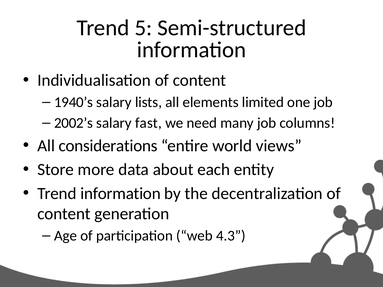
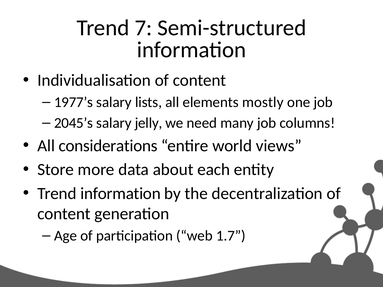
5: 5 -> 7 (143, 28)
1940’s: 1940’s -> 1977’s (74, 102)
limited: limited -> mostly (263, 102)
2002’s: 2002’s -> 2045’s (74, 123)
fast: fast -> jelly (149, 123)
4.3: 4.3 -> 1.7 (231, 236)
